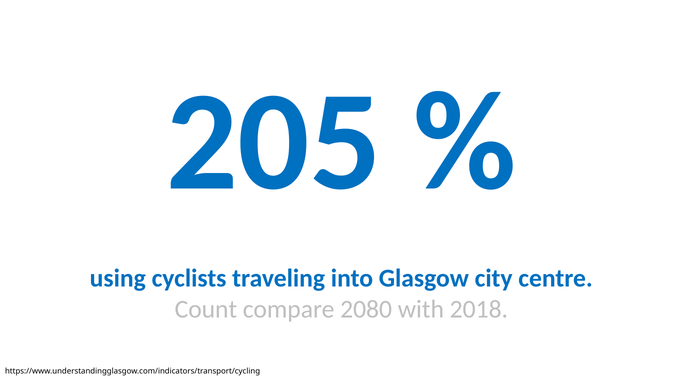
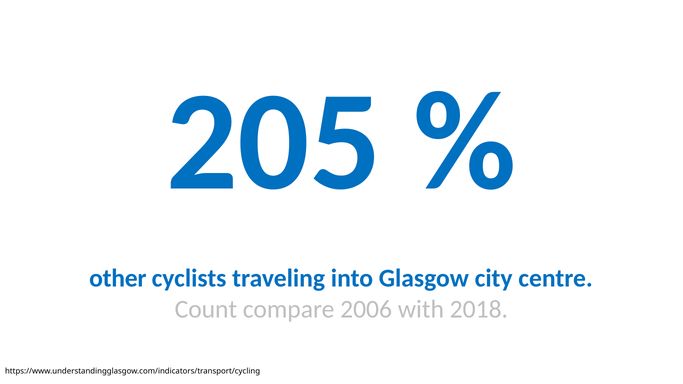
using: using -> other (118, 279)
2080: 2080 -> 2006 (366, 309)
